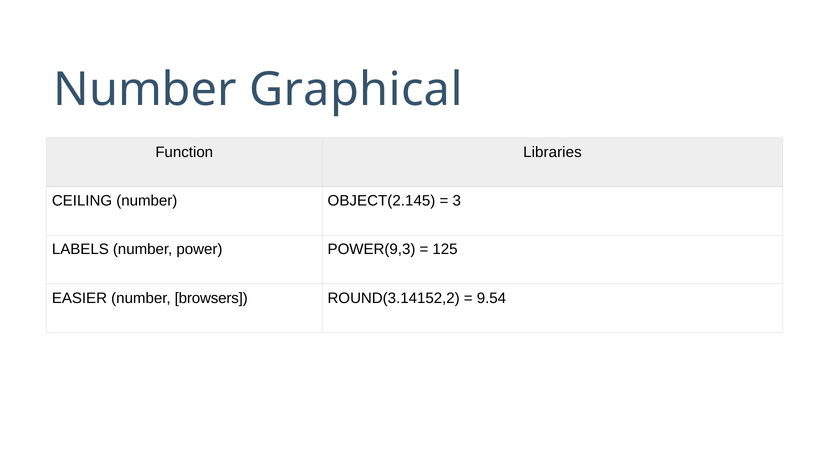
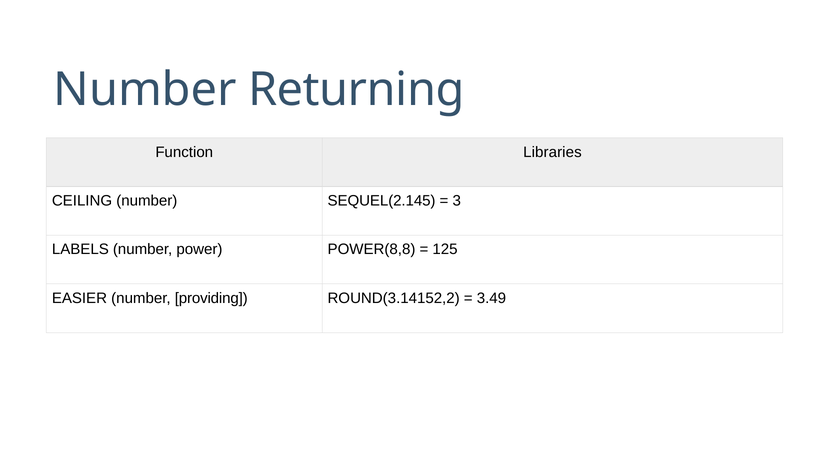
Graphical: Graphical -> Returning (356, 90)
OBJECT(2.145: OBJECT(2.145 -> SEQUEL(2.145 (382, 201)
POWER(9,3: POWER(9,3 -> POWER(8,8 (372, 249)
browsers: browsers -> providing (211, 298)
9.54: 9.54 -> 3.49 (491, 298)
